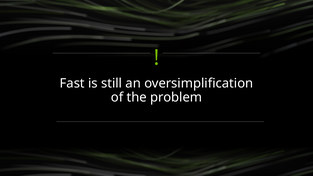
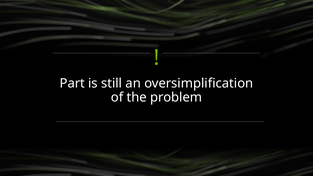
Fast: Fast -> Part (72, 83)
